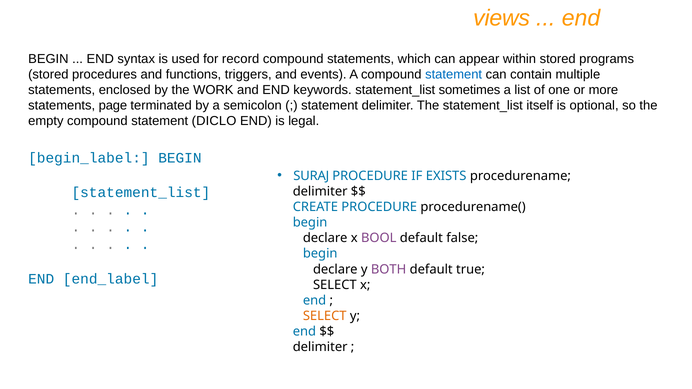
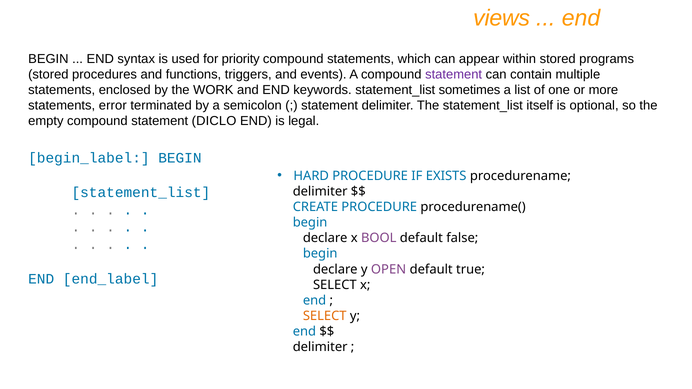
record: record -> priority (241, 59)
statement colour: blue -> purple (454, 74)
page: page -> error (113, 106)
SURAJ: SURAJ -> HARD (311, 176)
BOTH: BOTH -> OPEN (389, 269)
